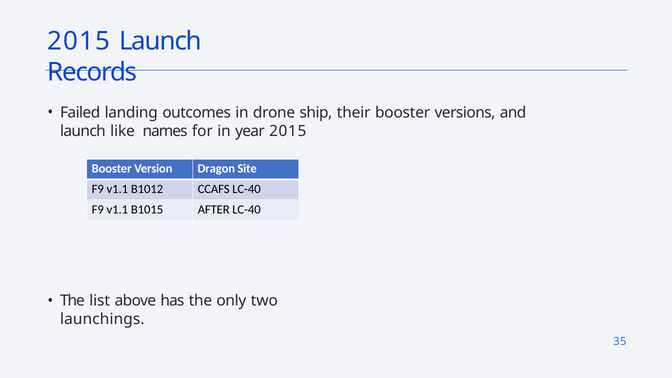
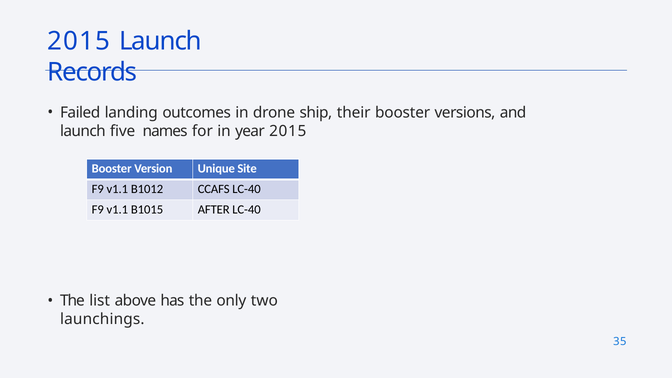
like: like -> five (123, 131)
Dragon: Dragon -> Unique (216, 169)
